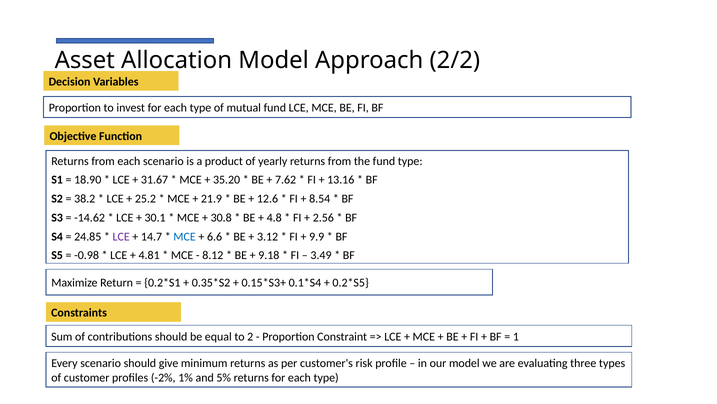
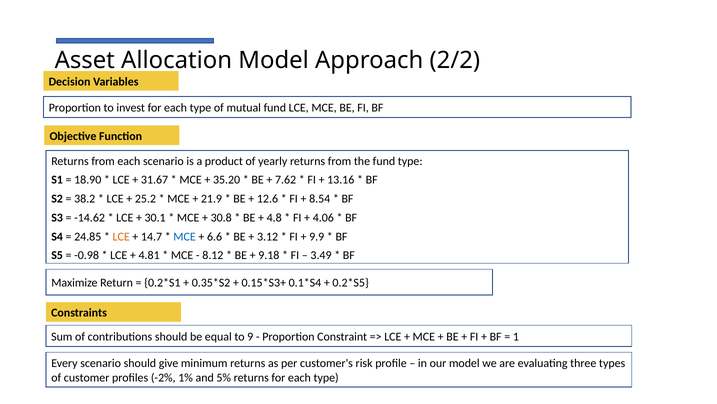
2.56: 2.56 -> 4.06 (323, 217)
LCE colour: purple -> orange (121, 236)
2: 2 -> 9 (250, 336)
